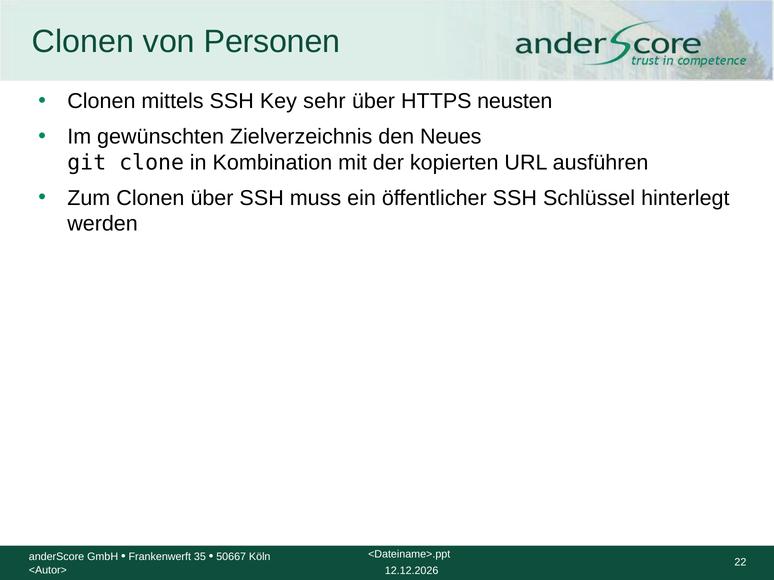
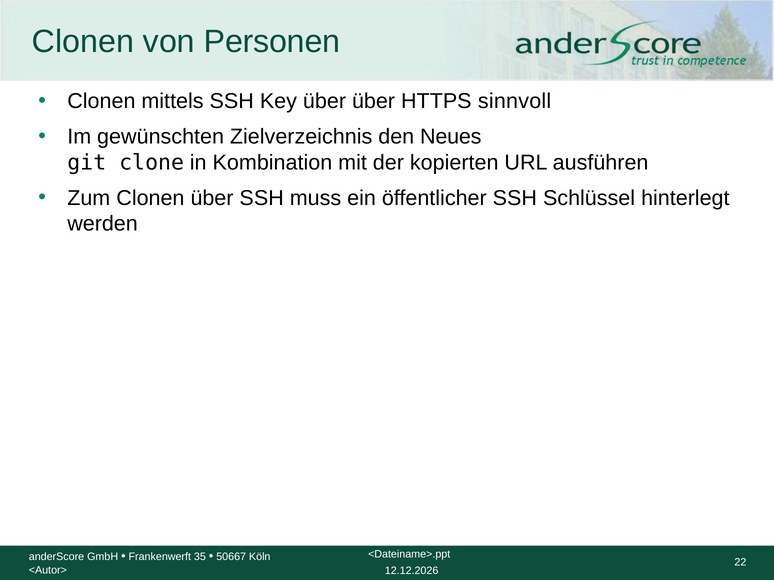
Key sehr: sehr -> über (325, 101)
neusten: neusten -> sinnvoll (515, 101)
